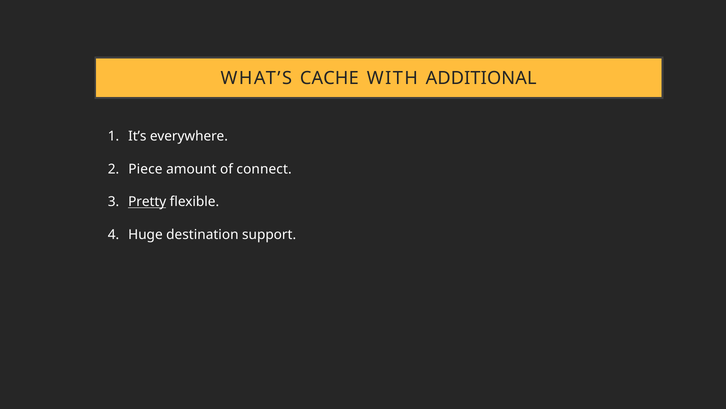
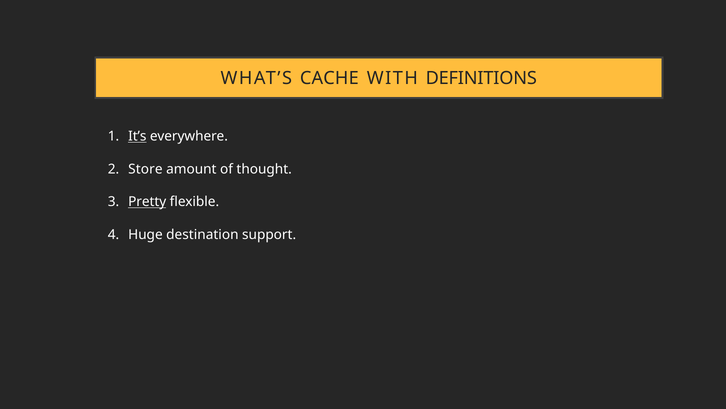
ADDITIONAL: ADDITIONAL -> DEFINITIONS (481, 78)
It’s underline: none -> present (137, 136)
Piece: Piece -> Store (145, 169)
connect: connect -> thought (264, 169)
